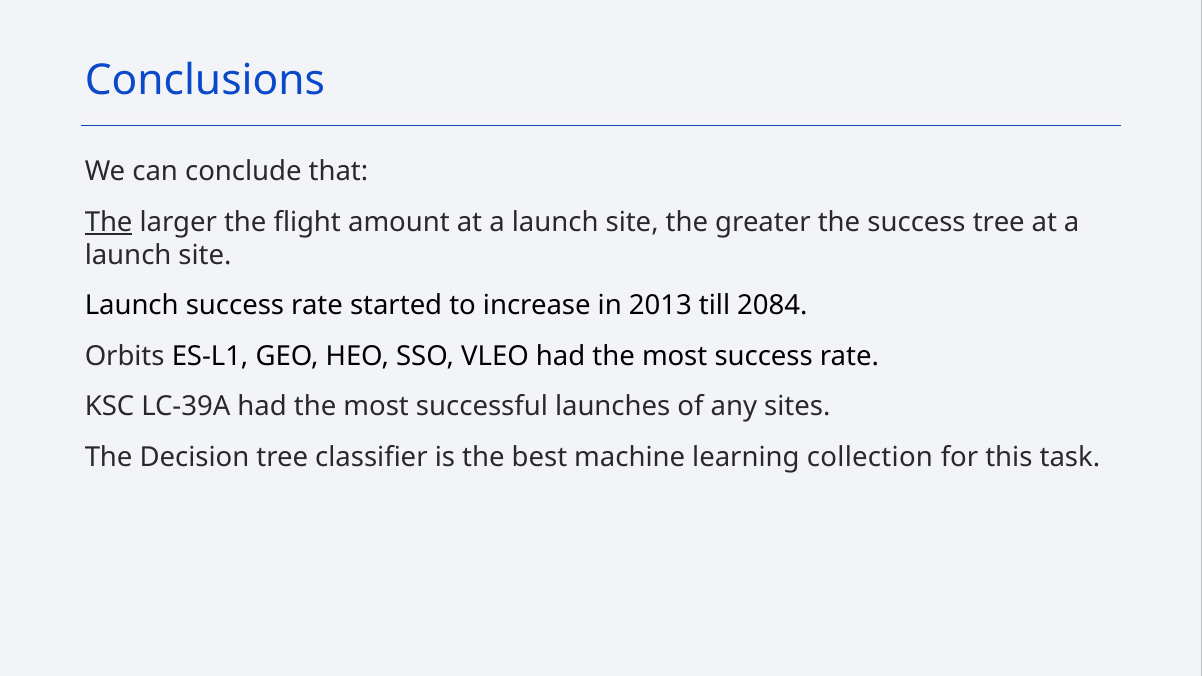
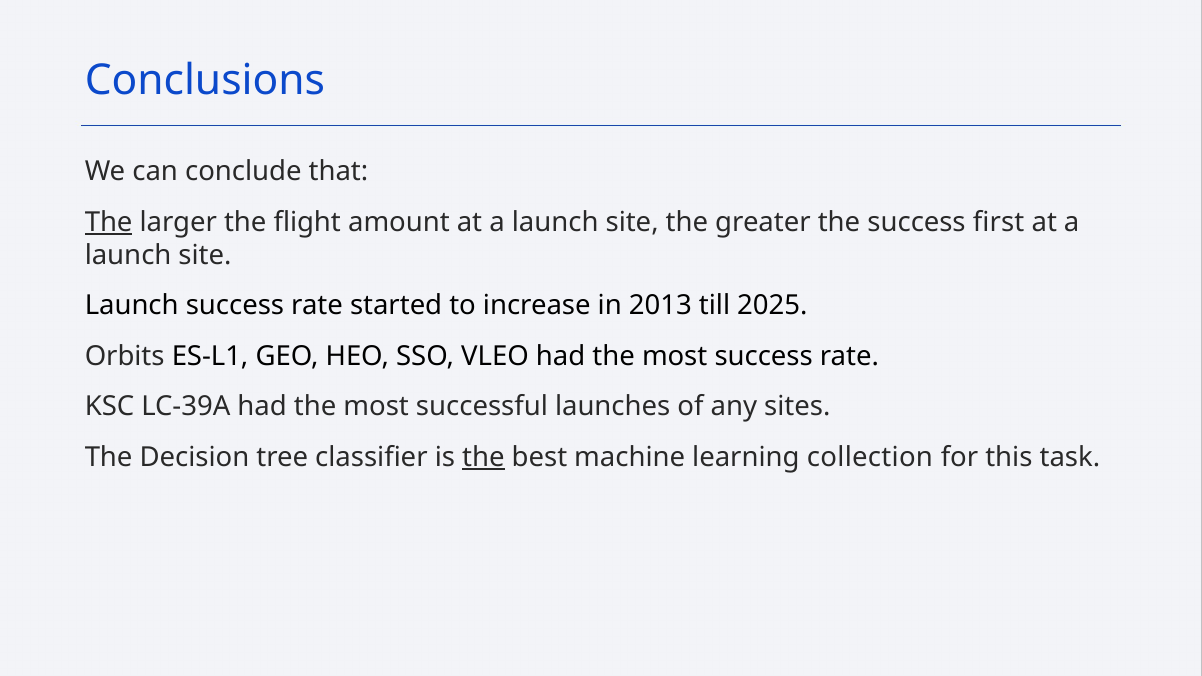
success tree: tree -> first (999, 222)
2084: 2084 -> 2025 (772, 306)
the underline: none -> present (483, 457)
